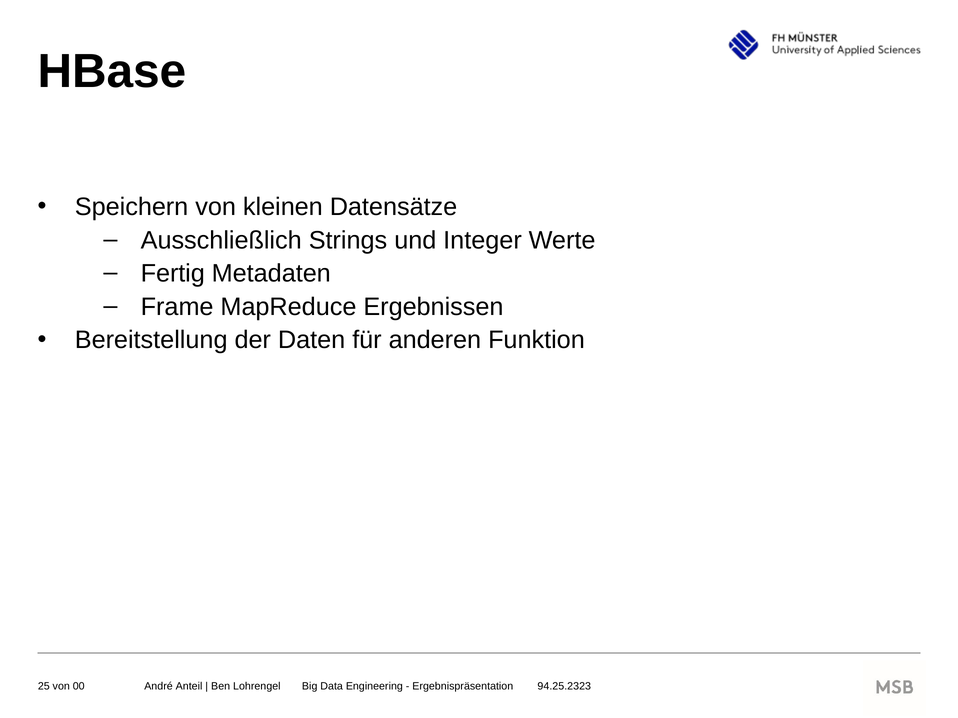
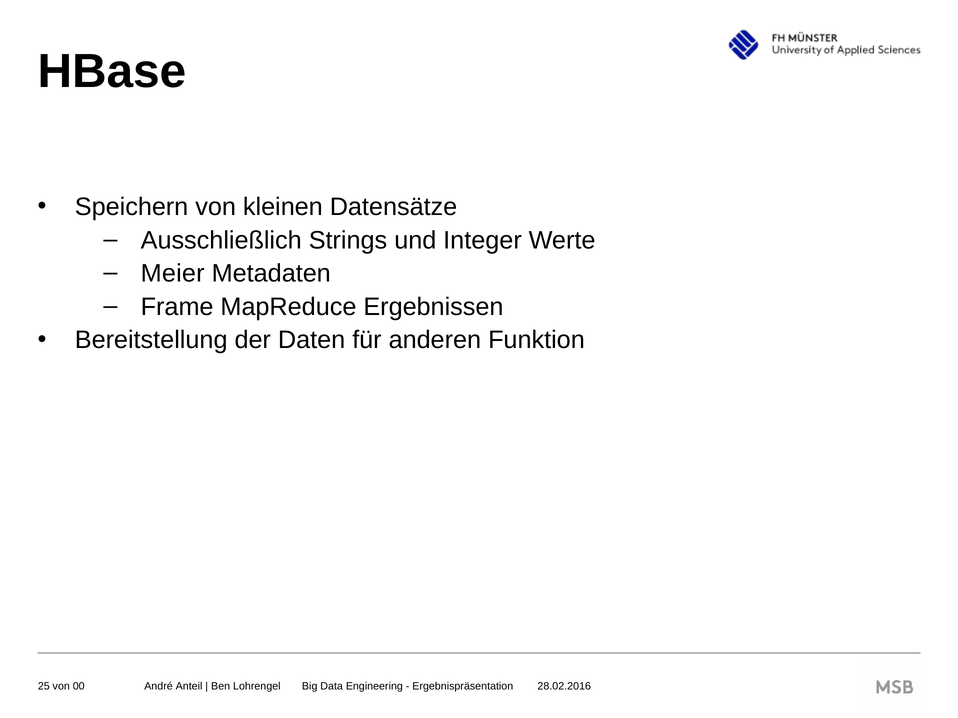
Fertig: Fertig -> Meier (173, 274)
94.25.2323: 94.25.2323 -> 28.02.2016 (564, 687)
